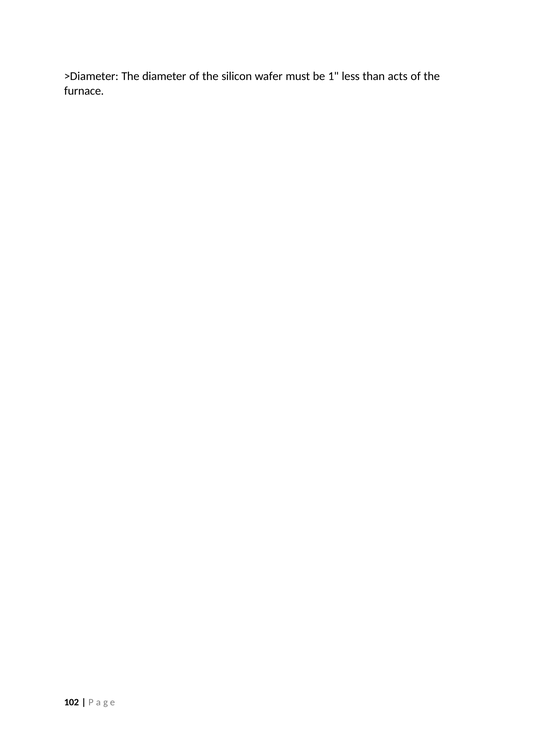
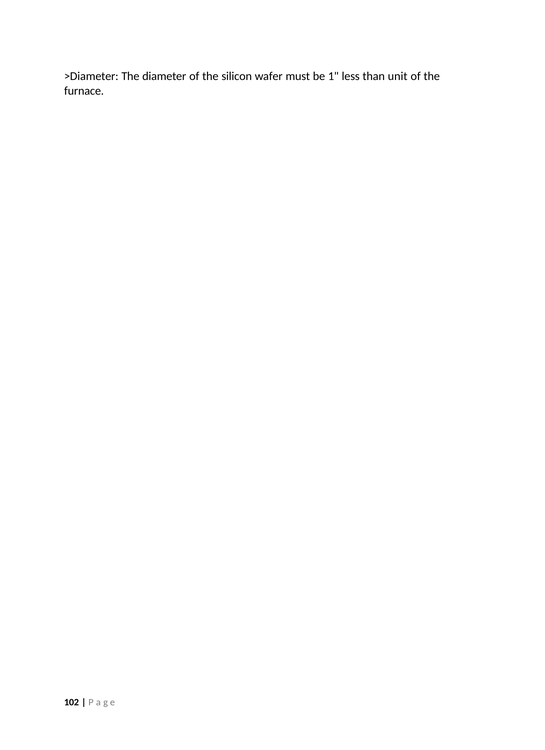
acts: acts -> unit (398, 76)
